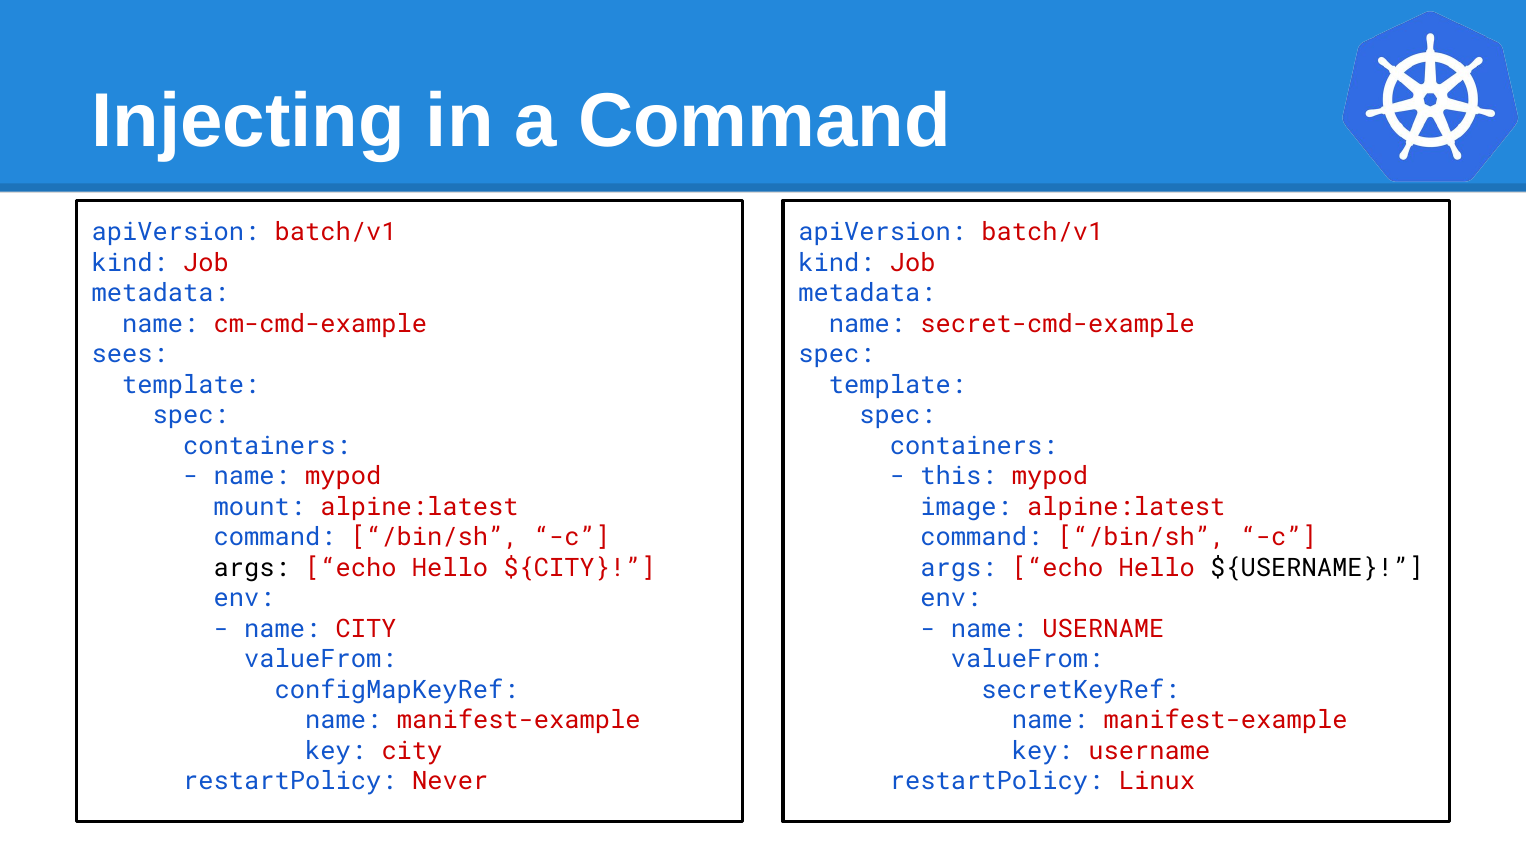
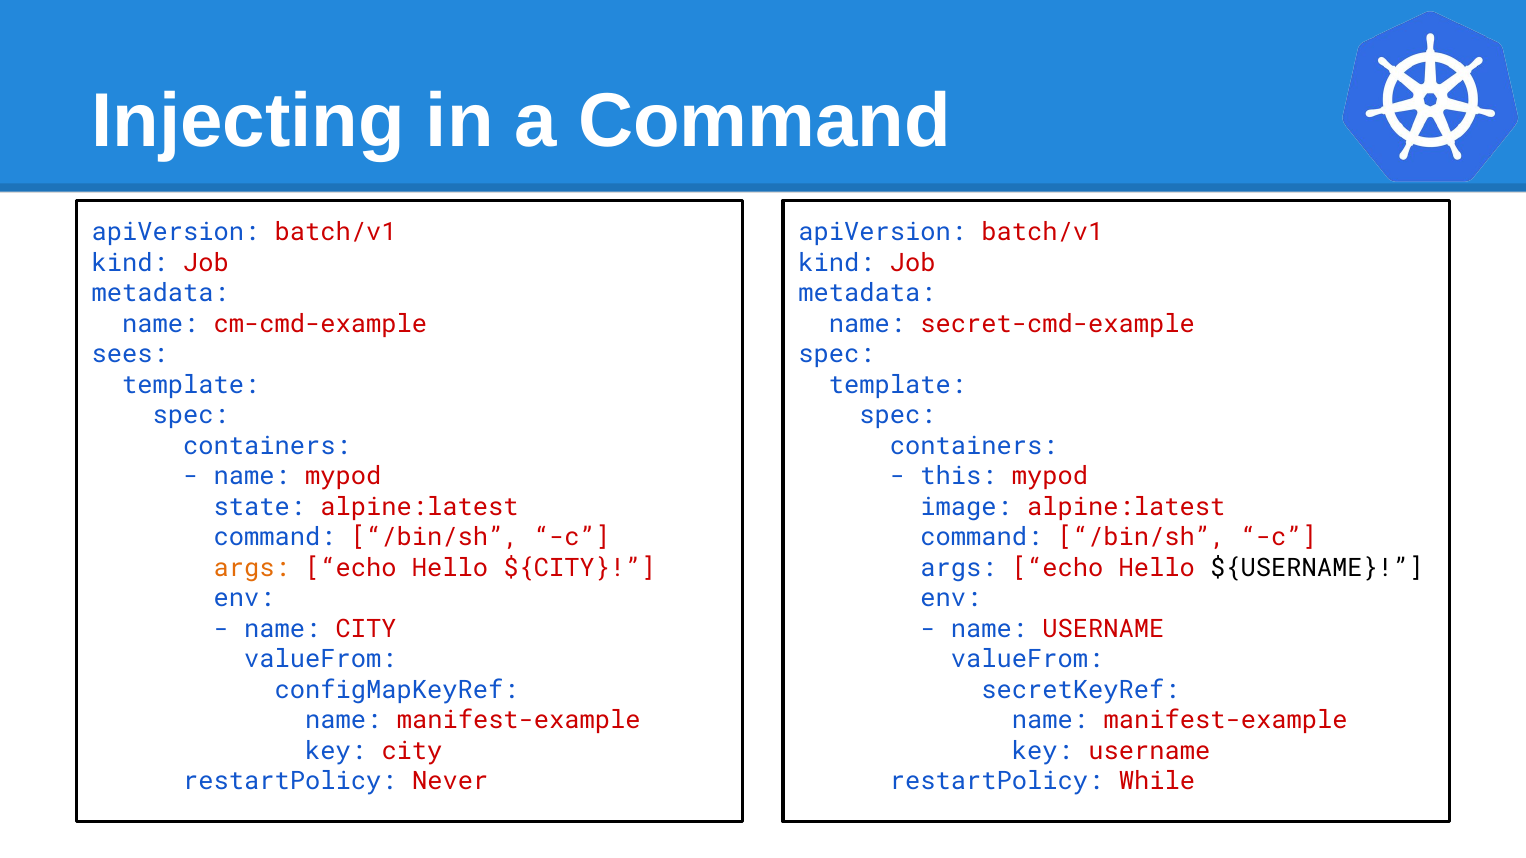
mount: mount -> state (259, 507)
args colour: black -> orange (252, 568)
Linux: Linux -> While (1157, 782)
